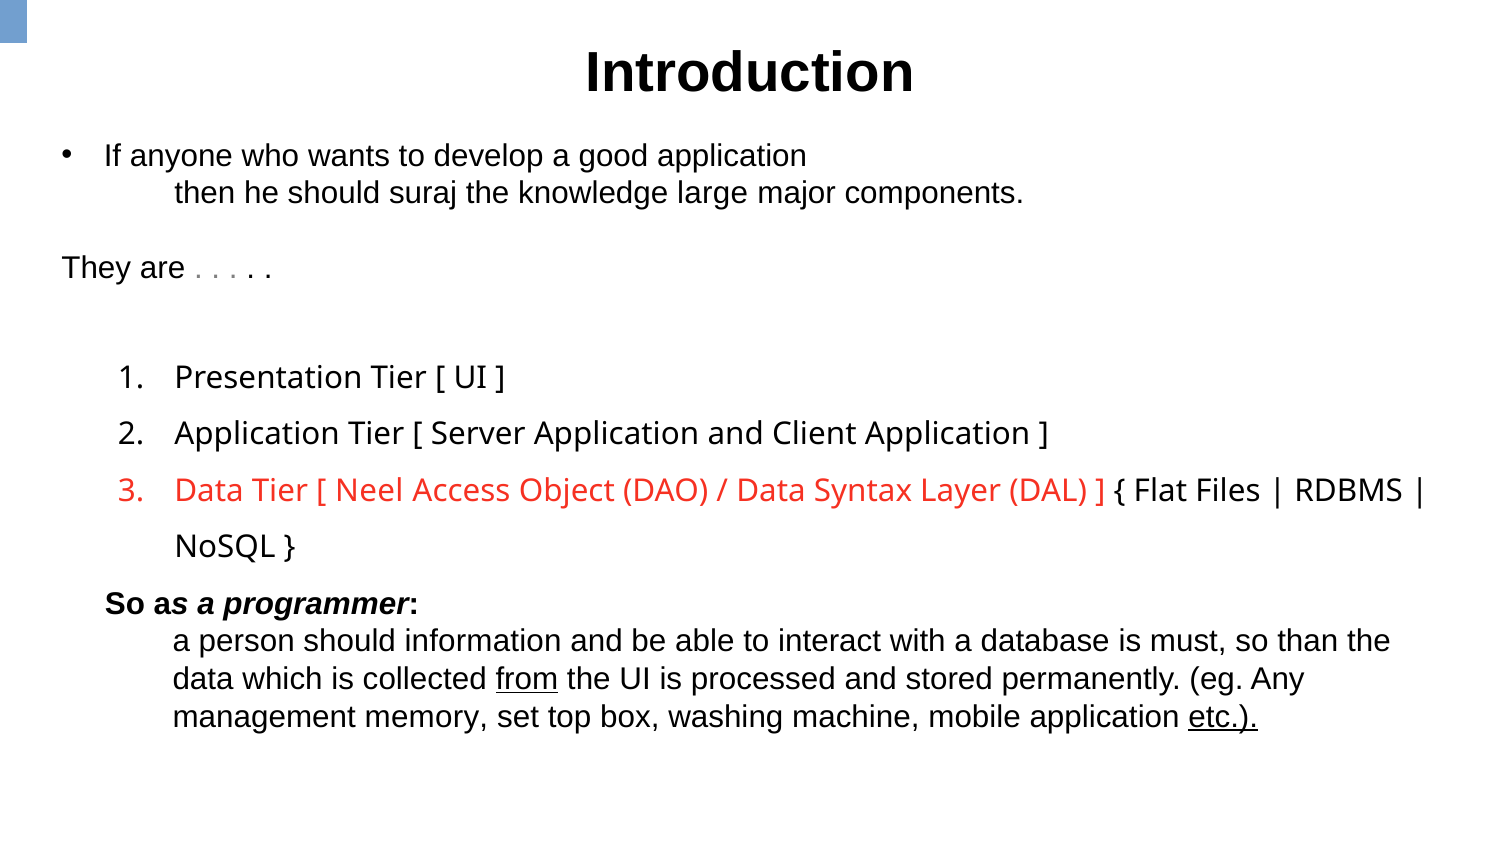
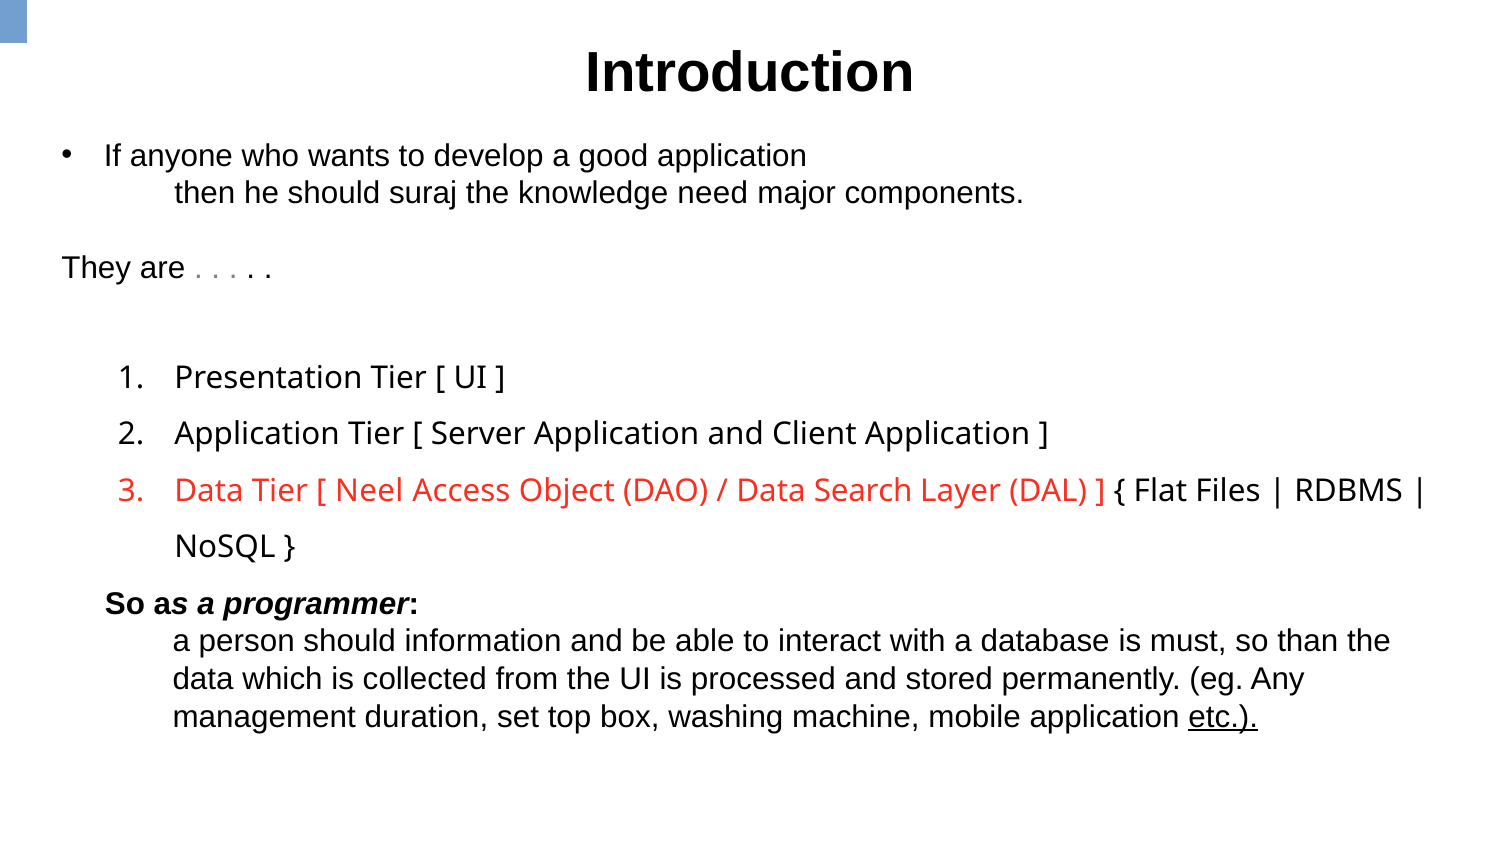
large: large -> need (713, 193)
Syntax: Syntax -> Search (863, 491)
from underline: present -> none (527, 679)
memory: memory -> duration (426, 717)
